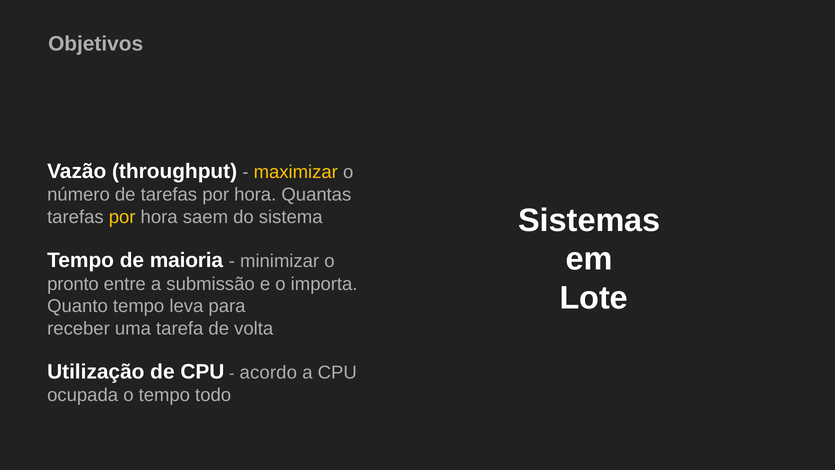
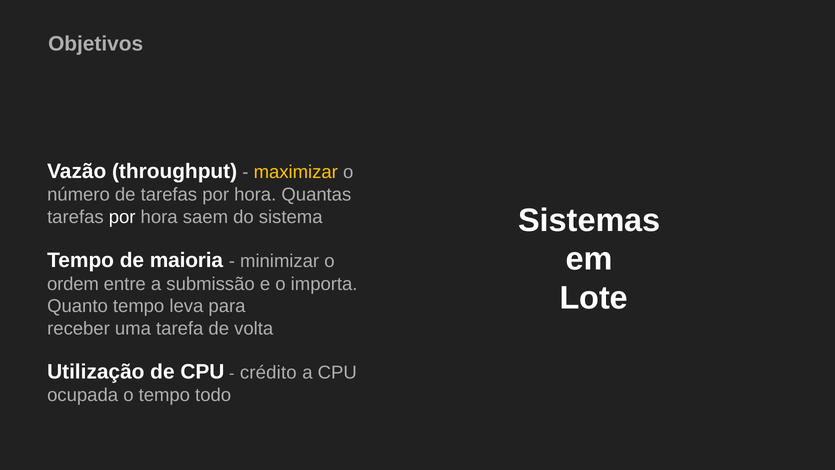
por colour: yellow -> white (122, 217)
pronto: pronto -> ordem (73, 284)
acordo: acordo -> crédito (268, 372)
